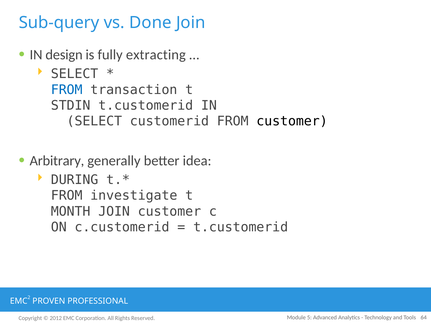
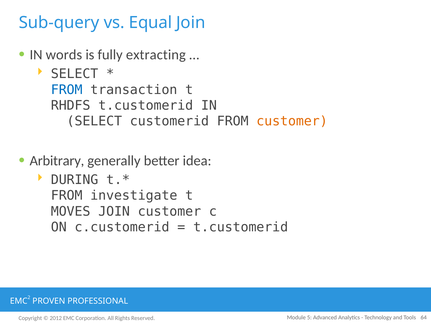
Done: Done -> Equal (150, 23)
design: design -> words (64, 55)
STDIN: STDIN -> RHDFS (71, 106)
customer colour: black -> orange (292, 121)
MONTH: MONTH -> MOVES (71, 212)
